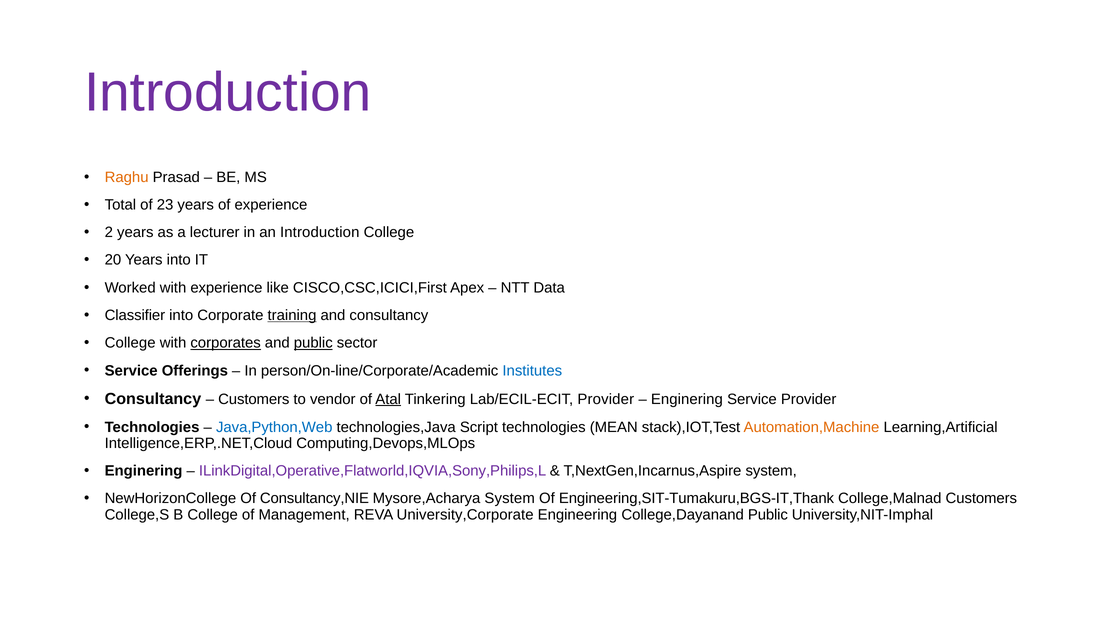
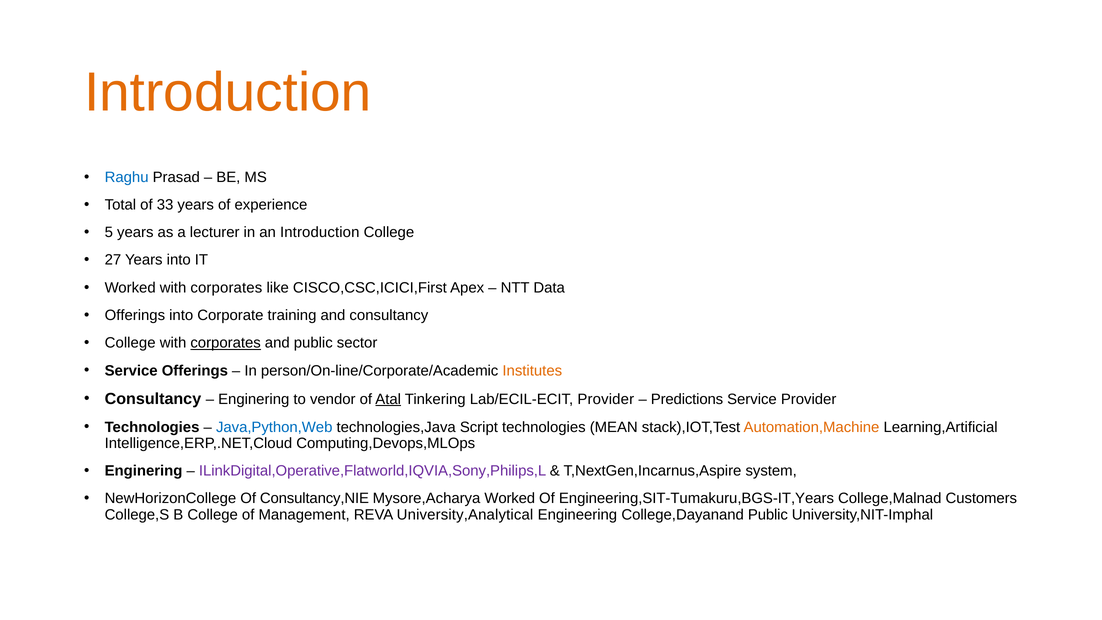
Introduction colour: purple -> orange (228, 93)
Raghu colour: orange -> blue (127, 177)
23: 23 -> 33 (165, 205)
2: 2 -> 5 (109, 232)
20: 20 -> 27 (113, 260)
Worked with experience: experience -> corporates (226, 288)
Classifier: Classifier -> Offerings (135, 315)
training underline: present -> none (292, 315)
public underline: present -> none (313, 343)
Institutes colour: blue -> orange (532, 371)
Customers: Customers -> Enginering (254, 399)
Enginering: Enginering -> Predictions (687, 399)
Mysore,Acharya System: System -> Worked (510, 498)
Engineering,SIT-Tumakuru,BGS-IT,Thank: Engineering,SIT-Tumakuru,BGS-IT,Thank -> Engineering,SIT-Tumakuru,BGS-IT,Years (696, 498)
University,Corporate: University,Corporate -> University,Analytical (465, 515)
